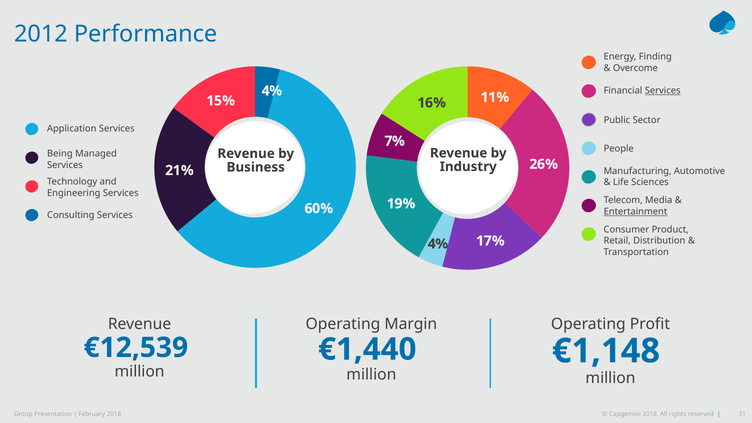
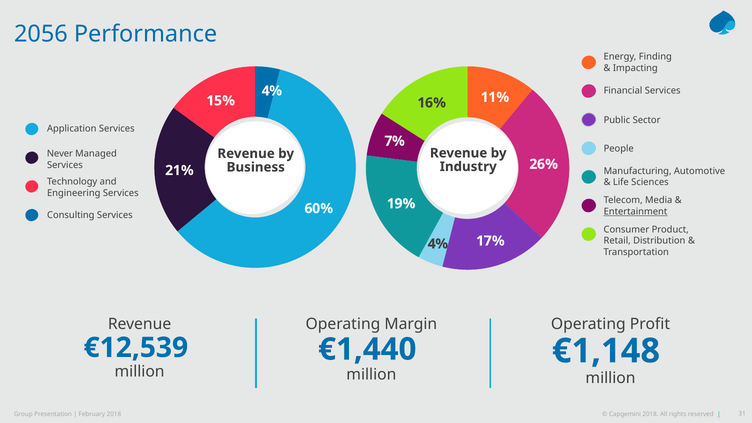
2012: 2012 -> 2056 (41, 34)
Overcome: Overcome -> Impacting (635, 68)
Services underline: present -> none (663, 91)
Being: Being -> Never (60, 154)
